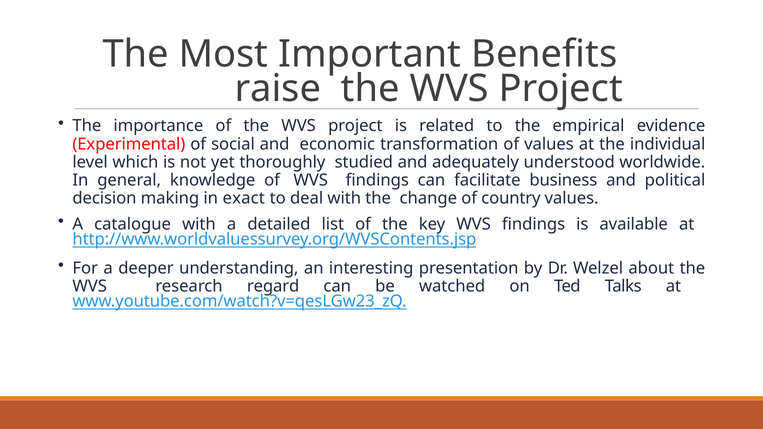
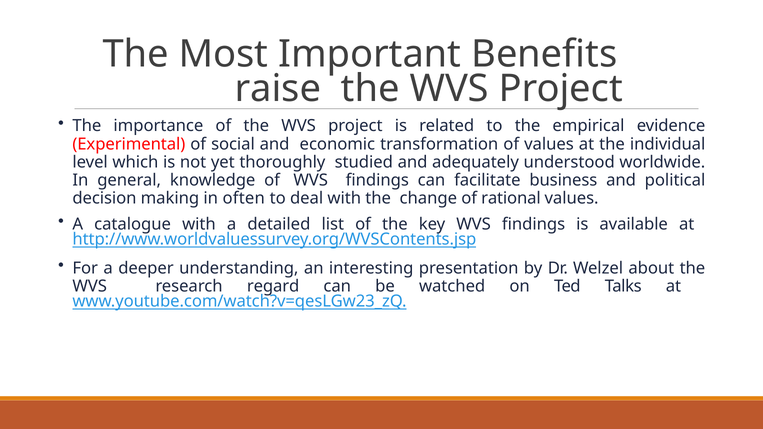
exact: exact -> often (244, 198)
country: country -> rational (511, 198)
